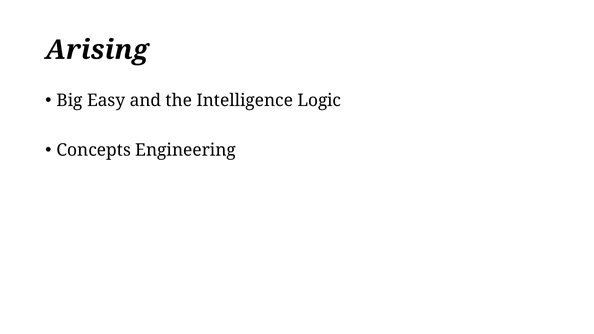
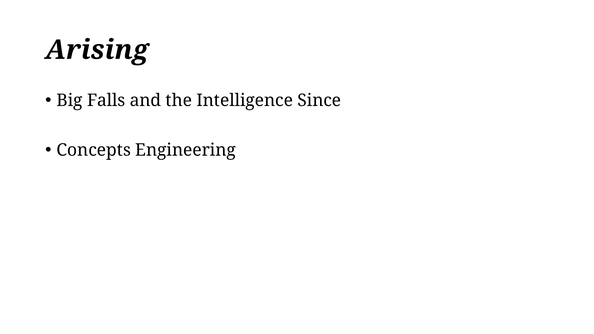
Easy: Easy -> Falls (106, 100)
Logic: Logic -> Since (319, 100)
